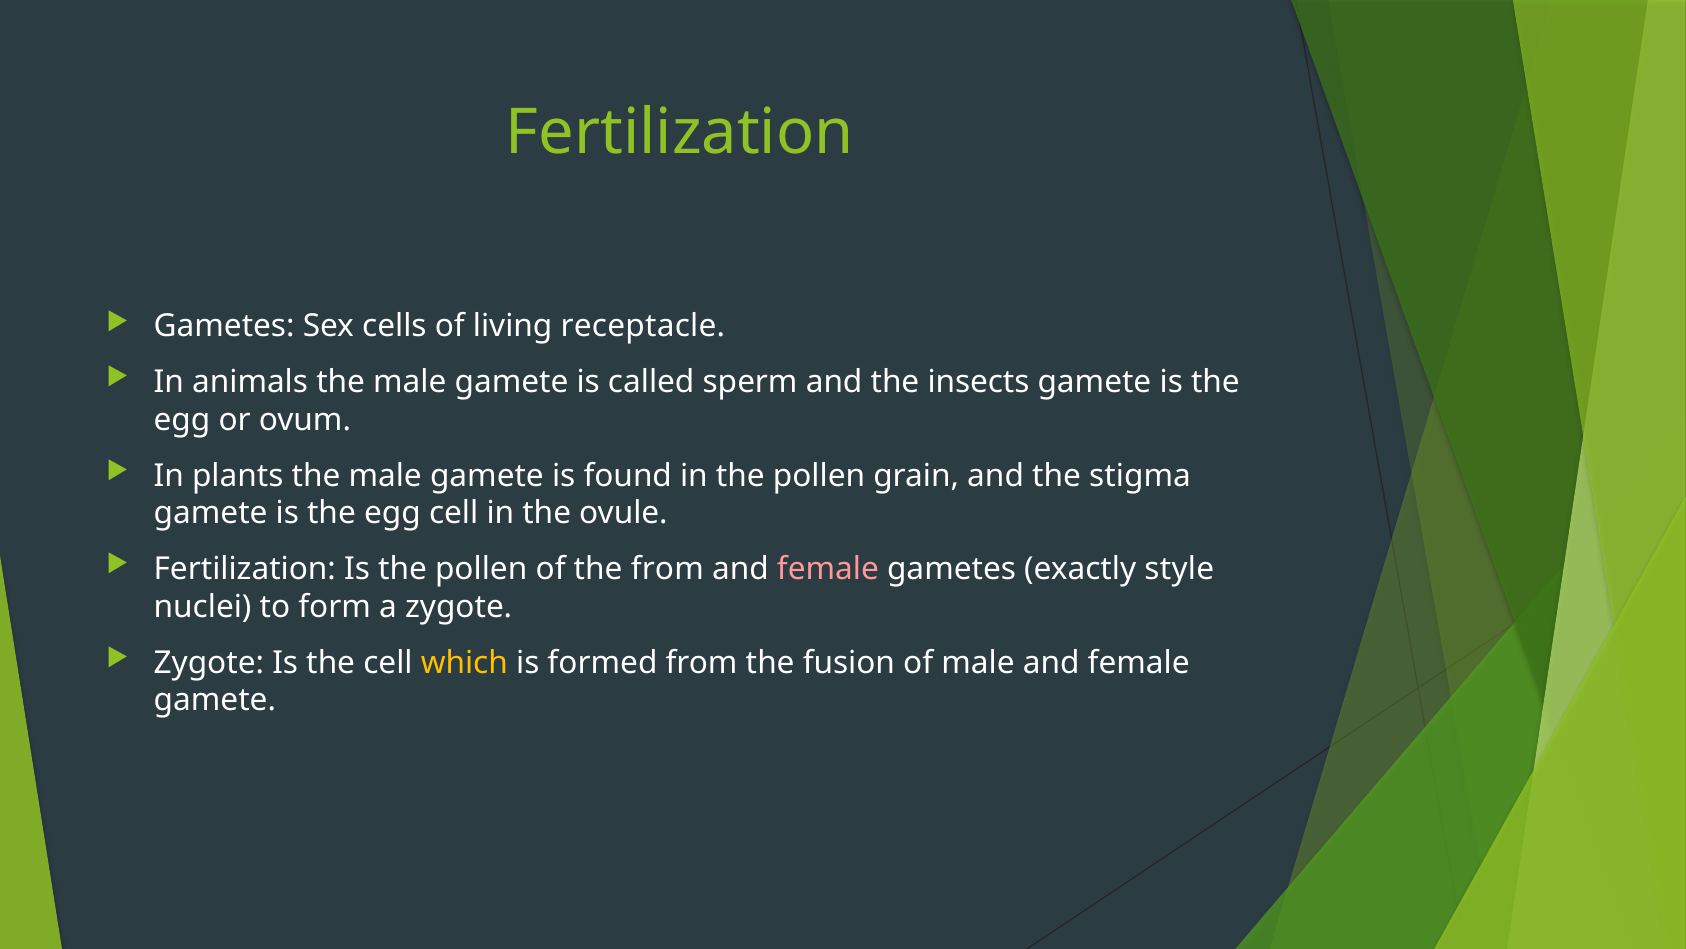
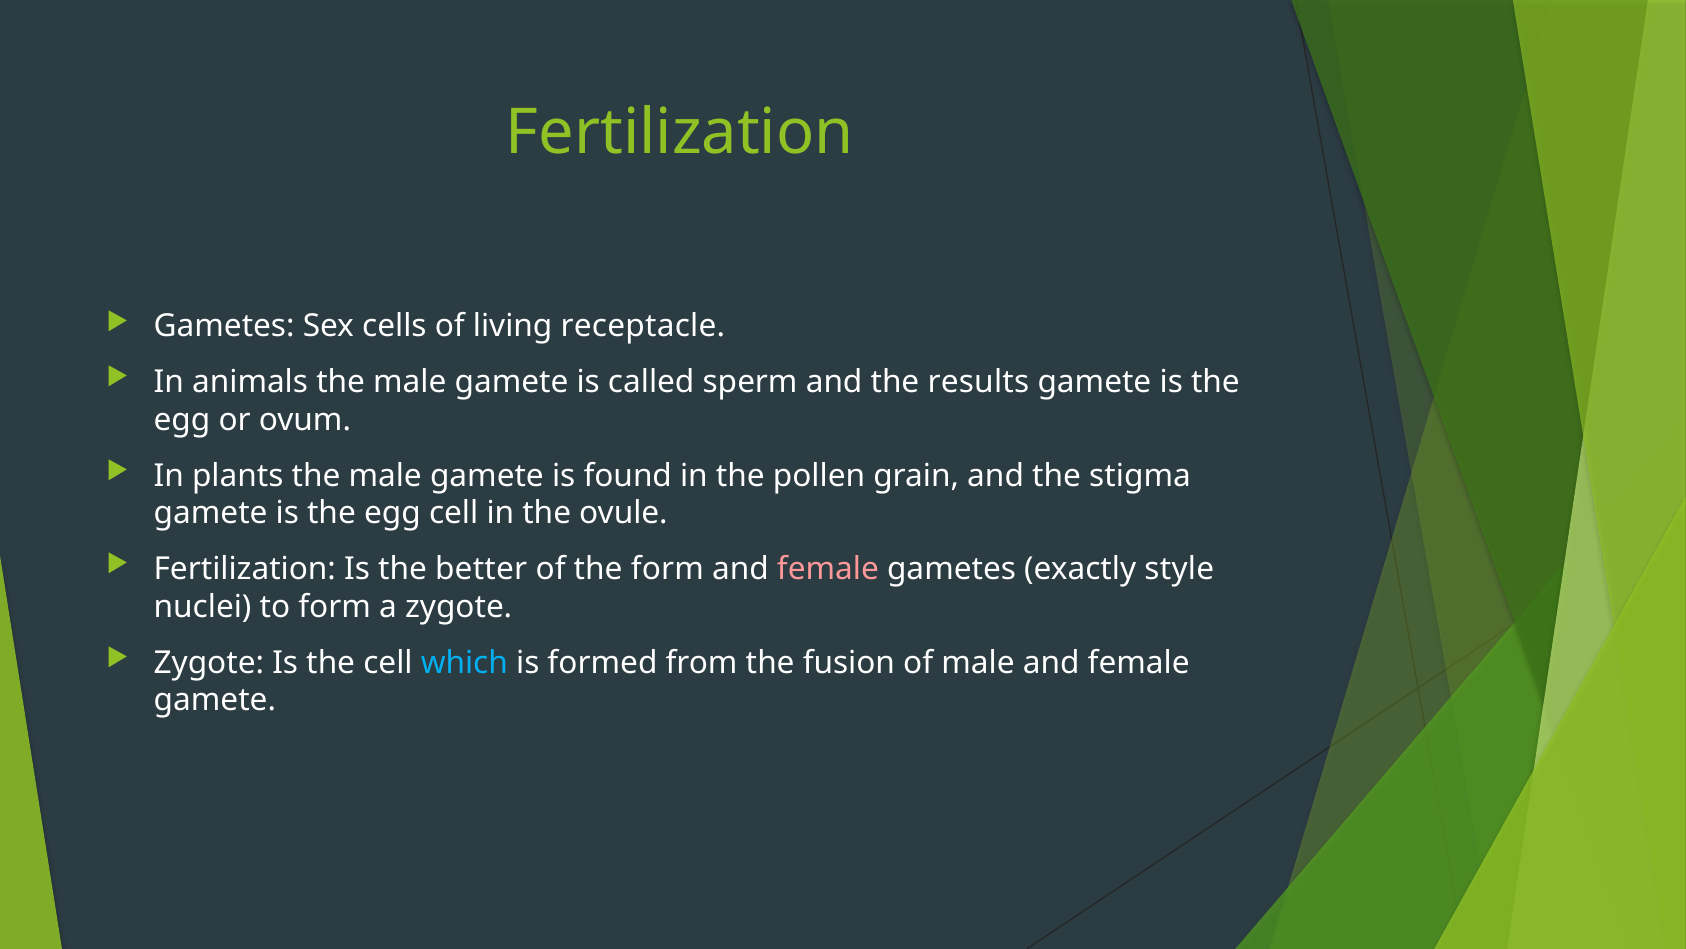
insects: insects -> results (978, 382)
Is the pollen: pollen -> better (481, 569)
the from: from -> form (667, 569)
which colour: yellow -> light blue (464, 662)
